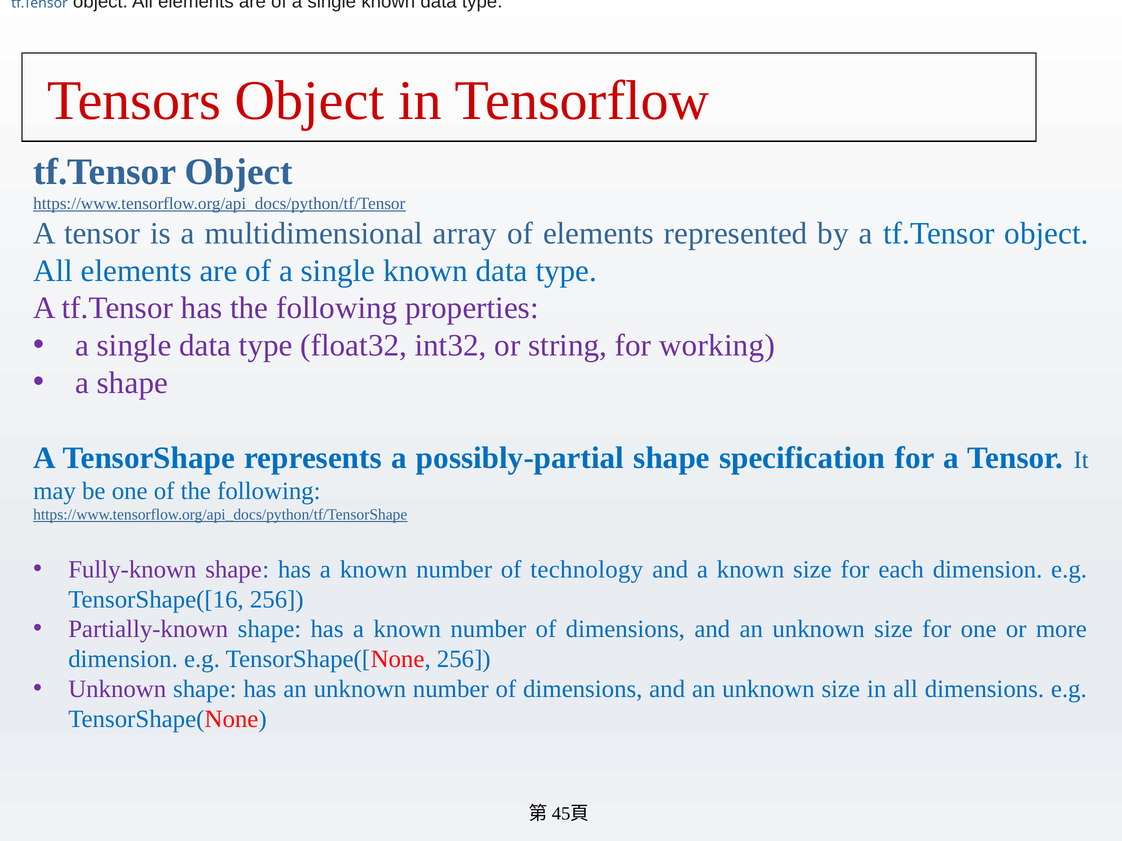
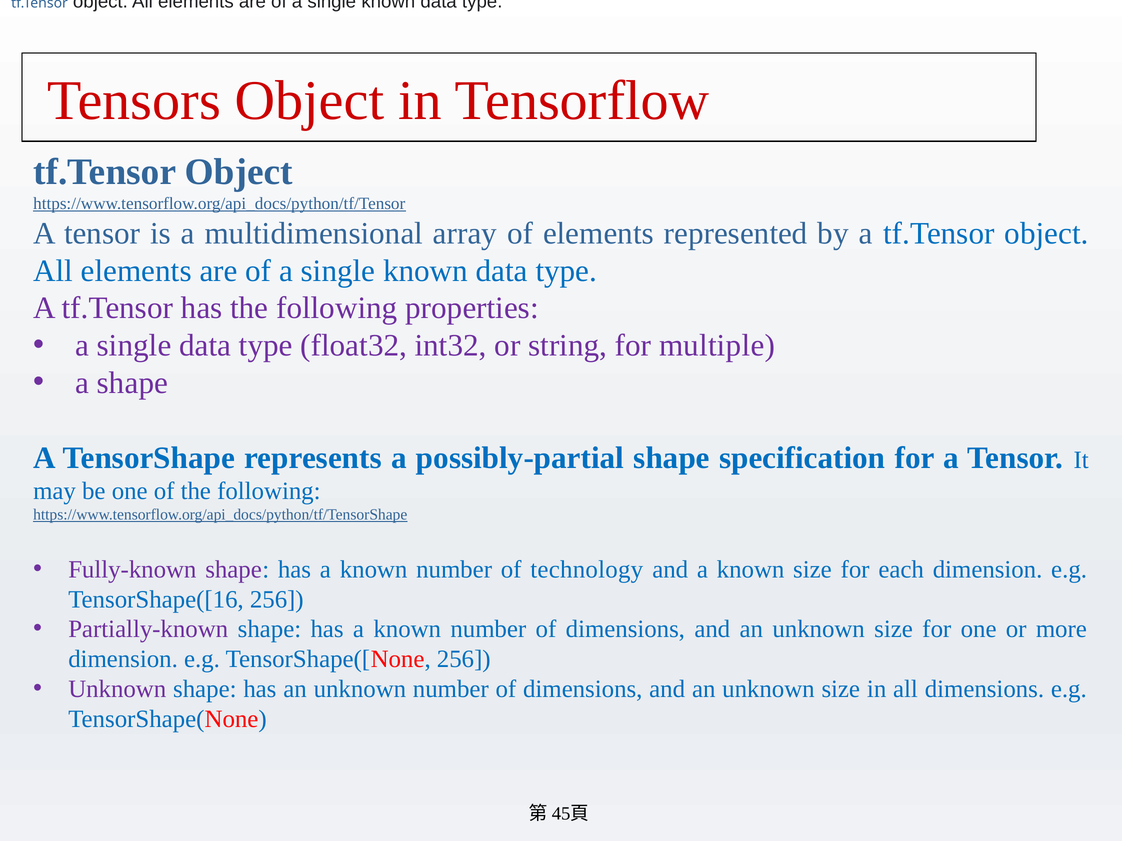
working: working -> multiple (717, 346)
